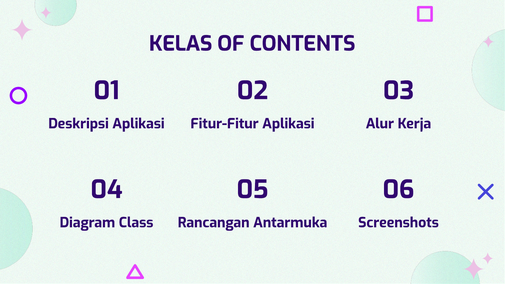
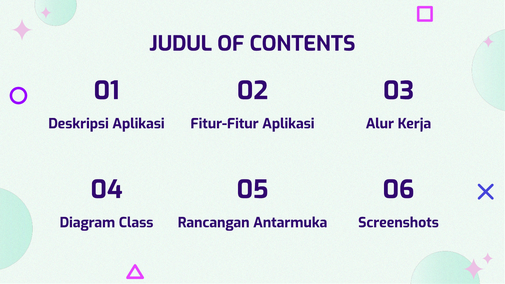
KELAS: KELAS -> JUDUL (181, 44)
